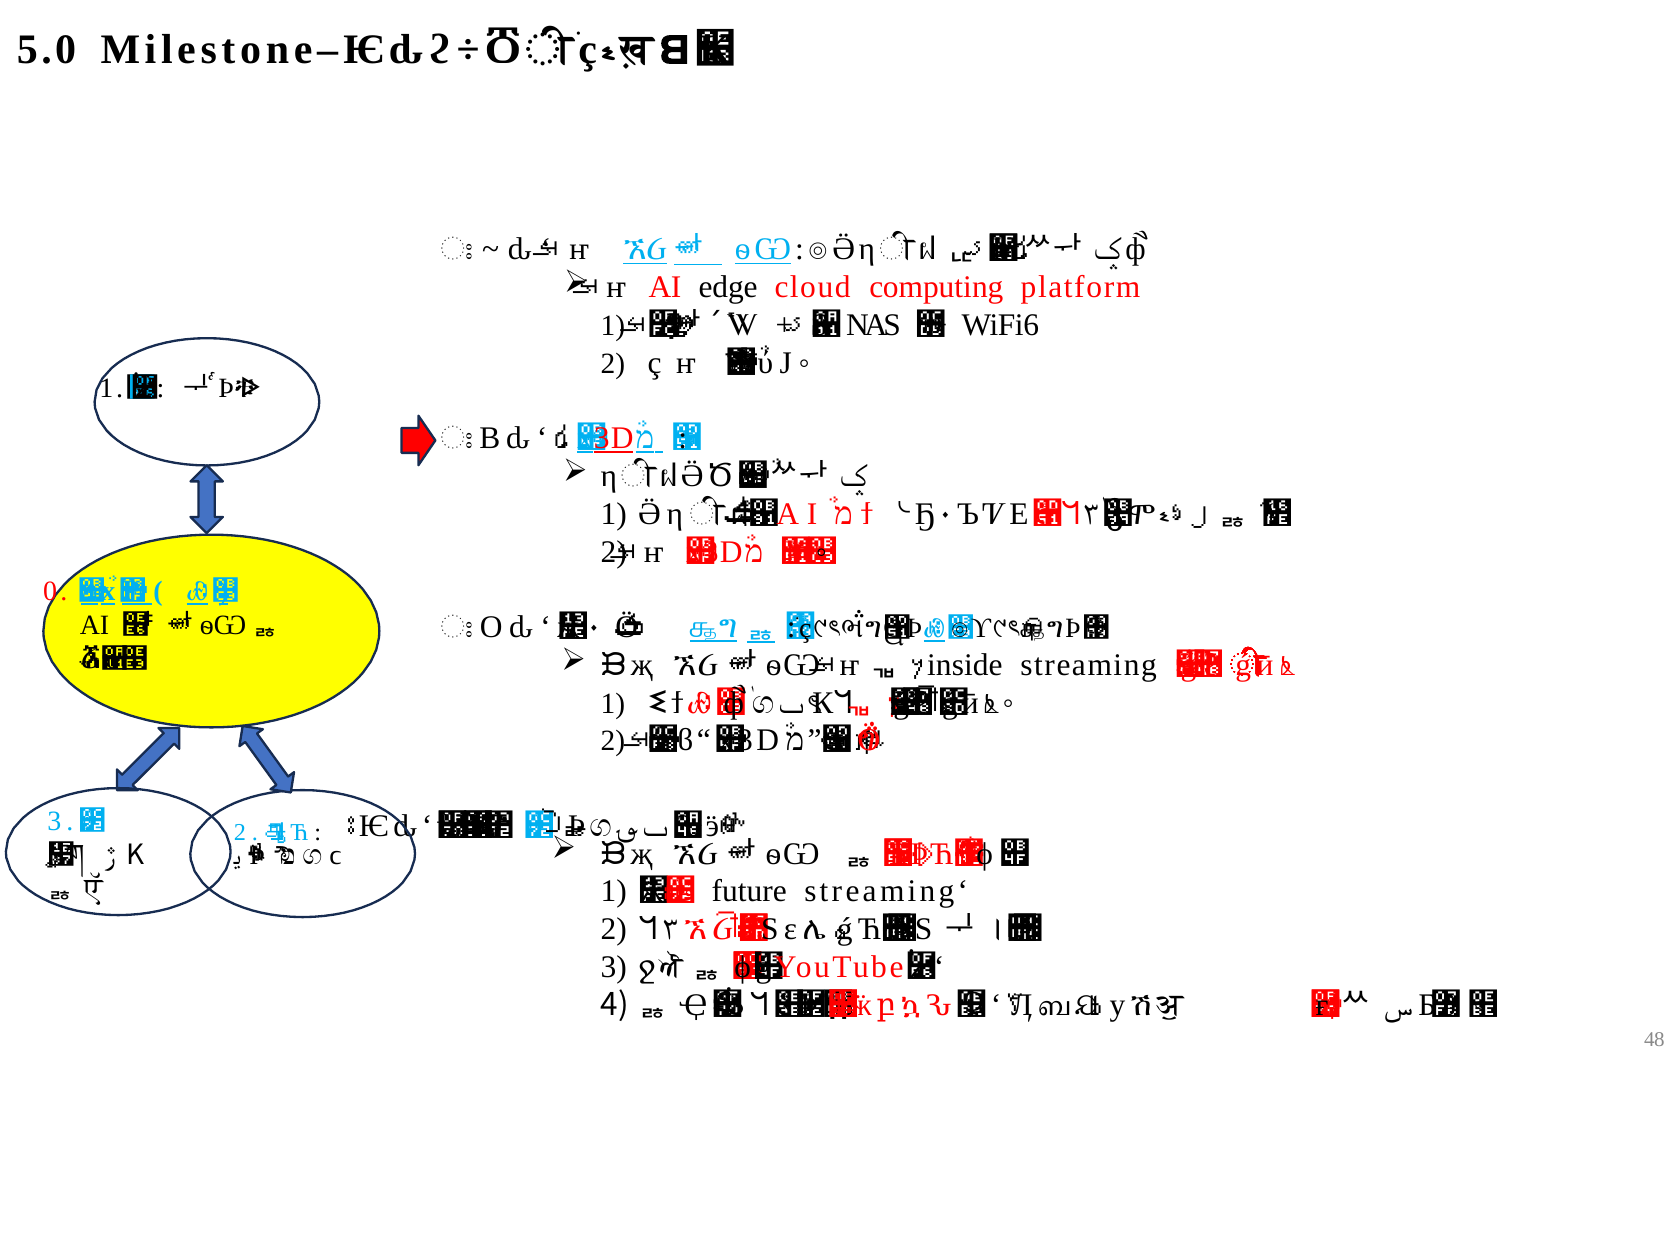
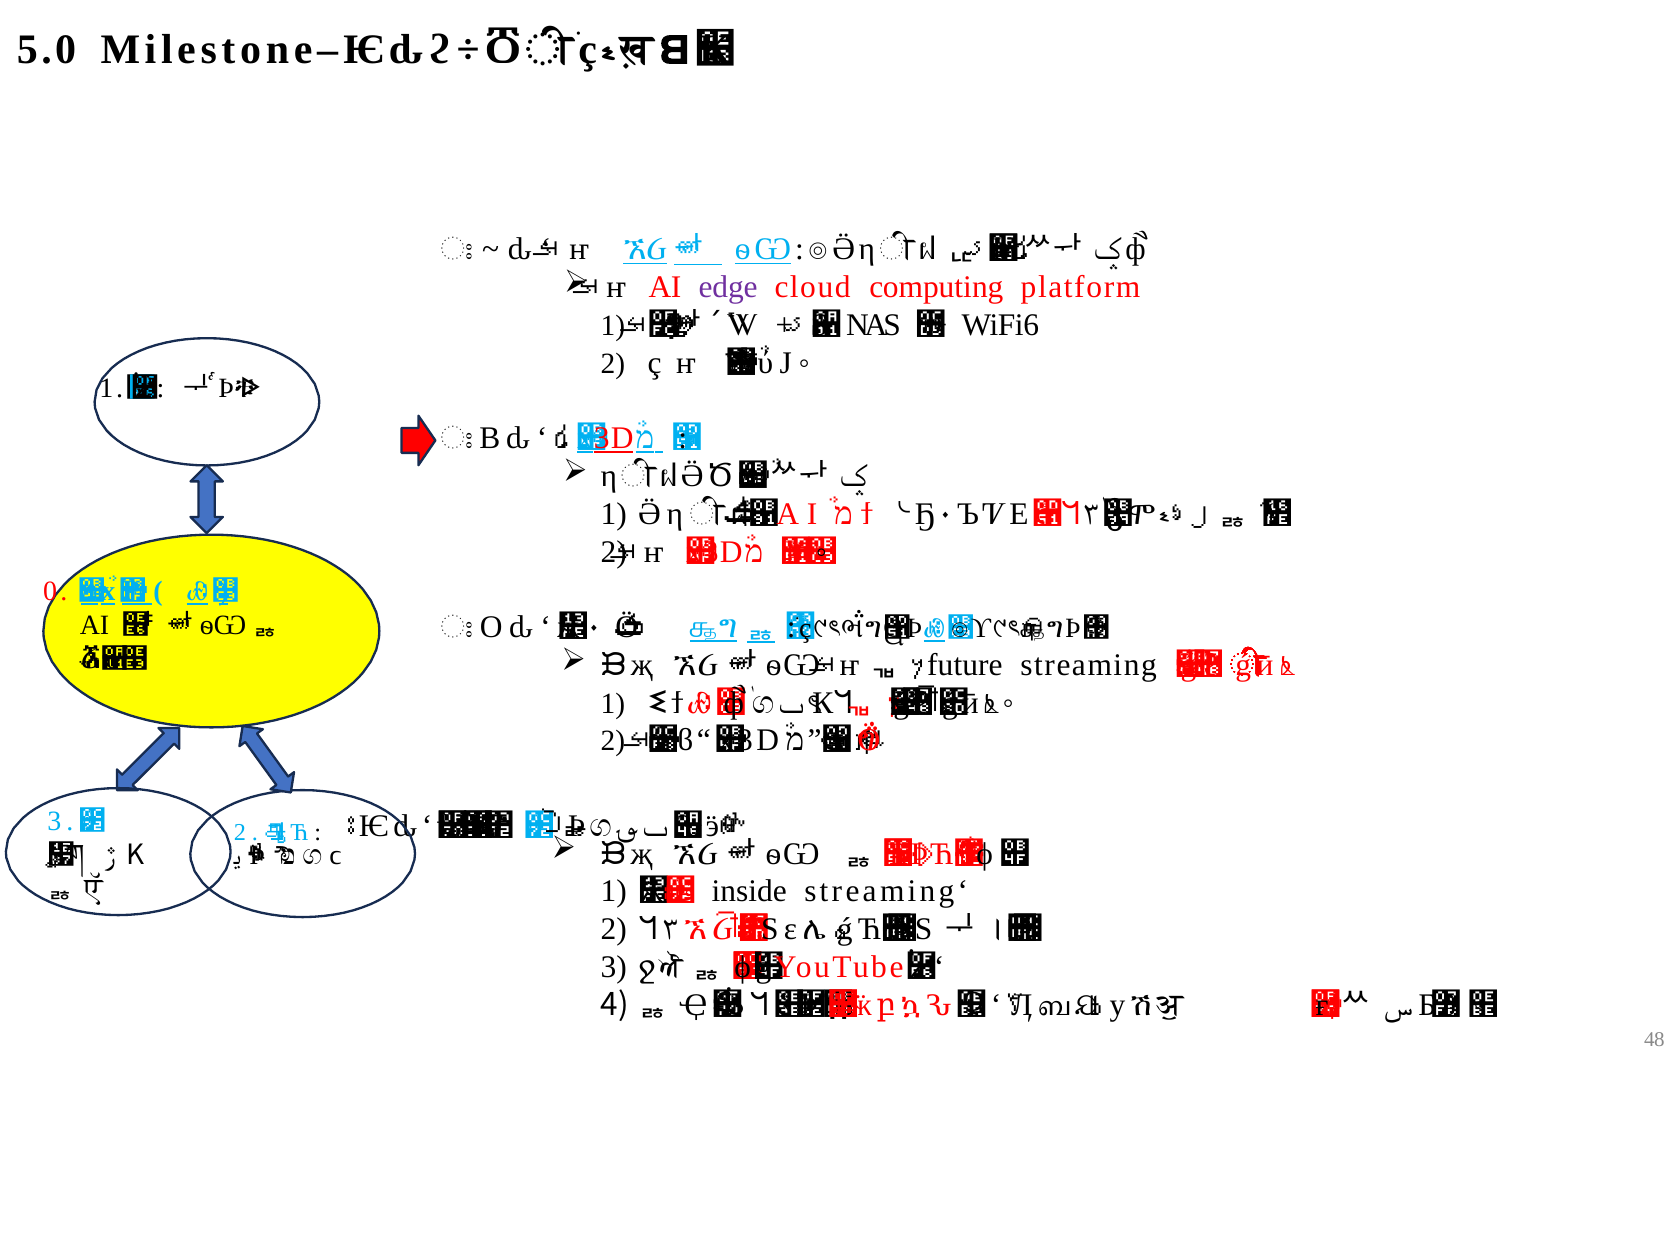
edge colour: black -> purple (728, 287)
inside: inside -> future (965, 665)
future: future -> inside (749, 892)
